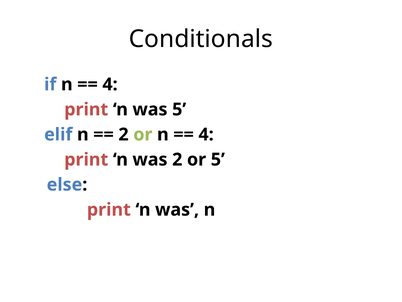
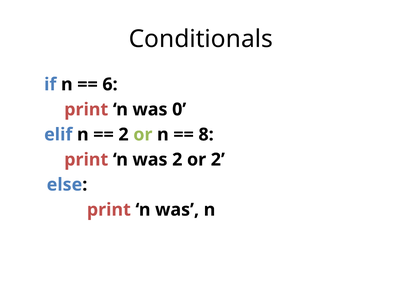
4: 4 -> 6 (110, 84)
was 5: 5 -> 0 (179, 109)
4: 4 -> 8 (206, 134)
or 5: 5 -> 2 (218, 159)
